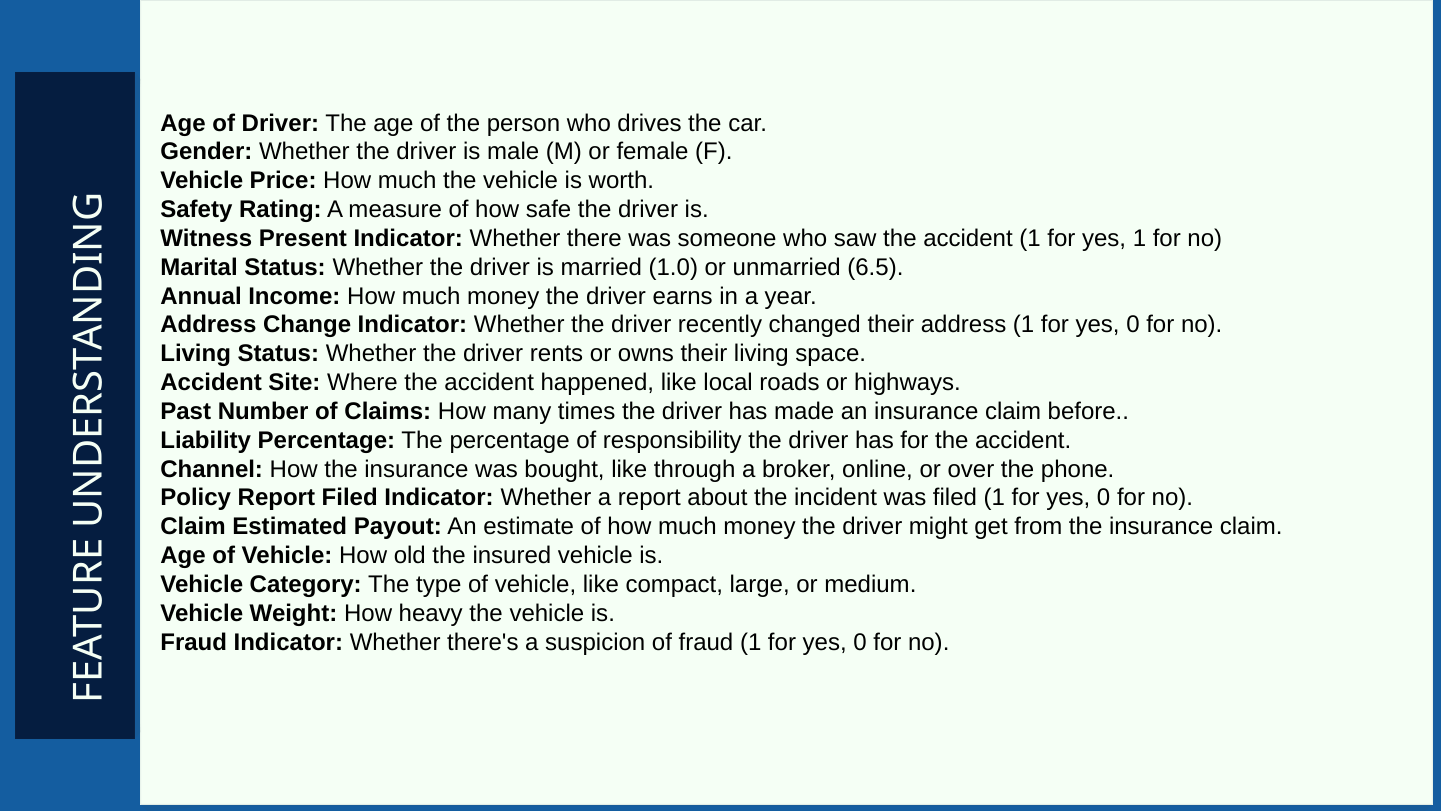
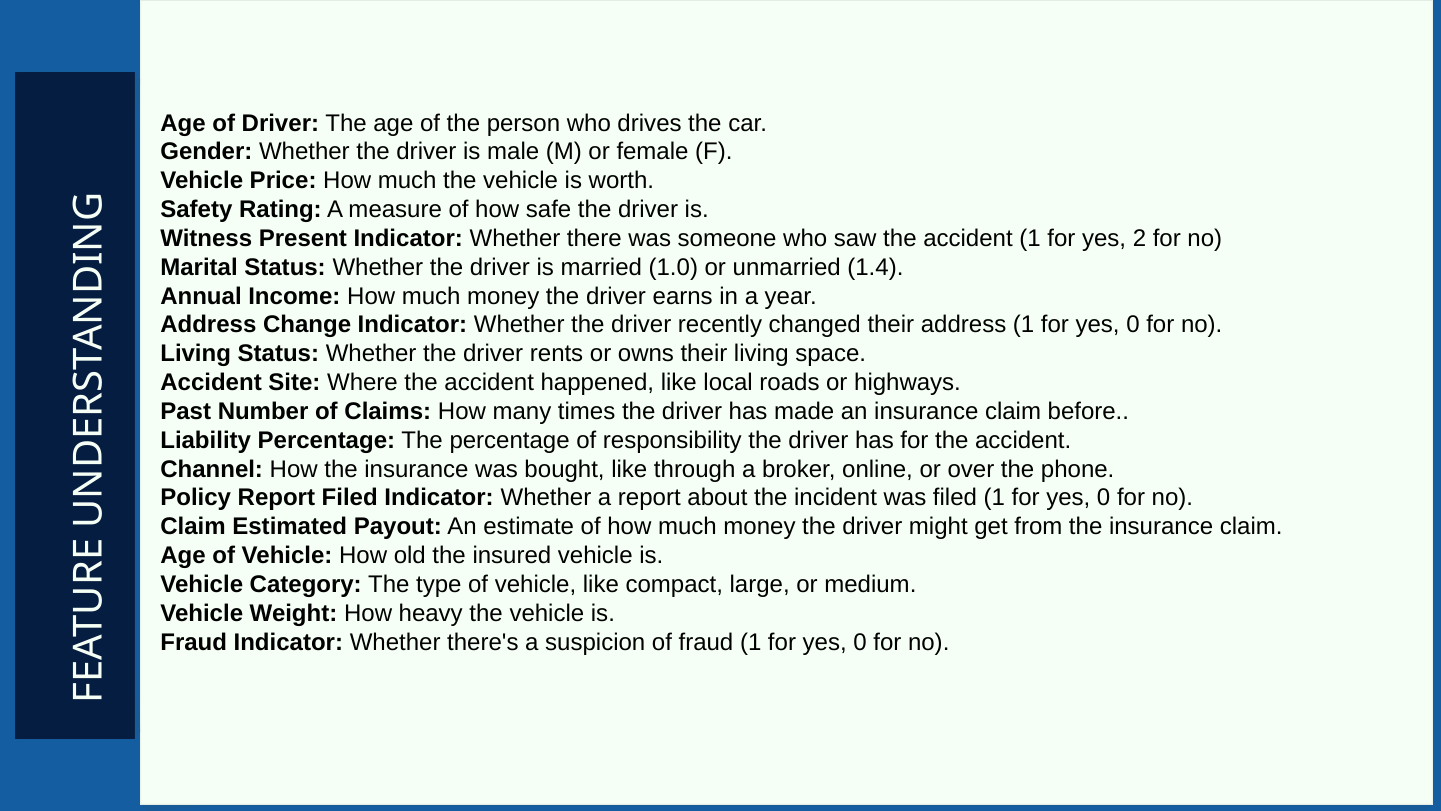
yes 1: 1 -> 2 (1139, 238)
6.5: 6.5 -> 1.4 (875, 267)
